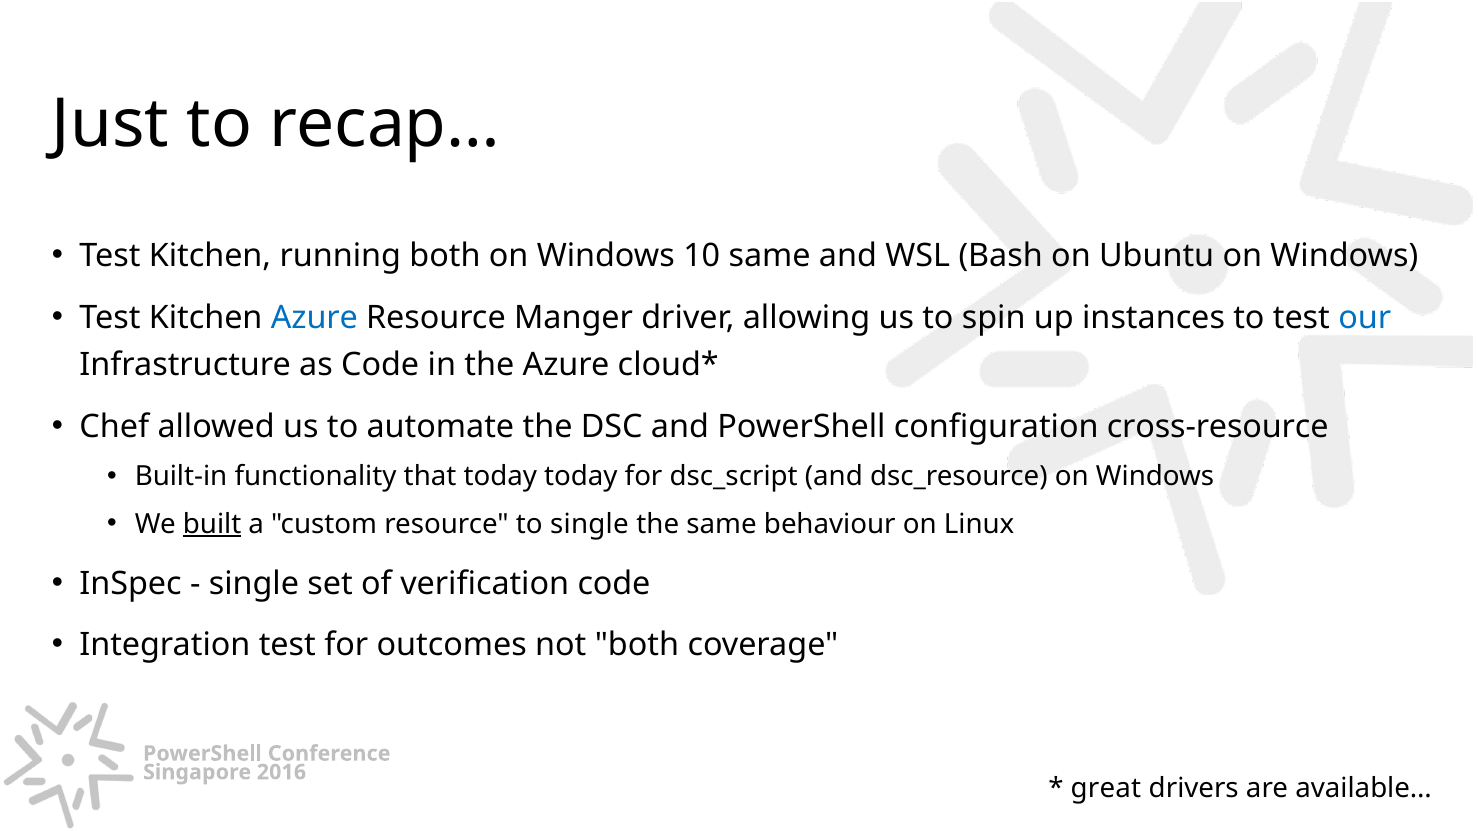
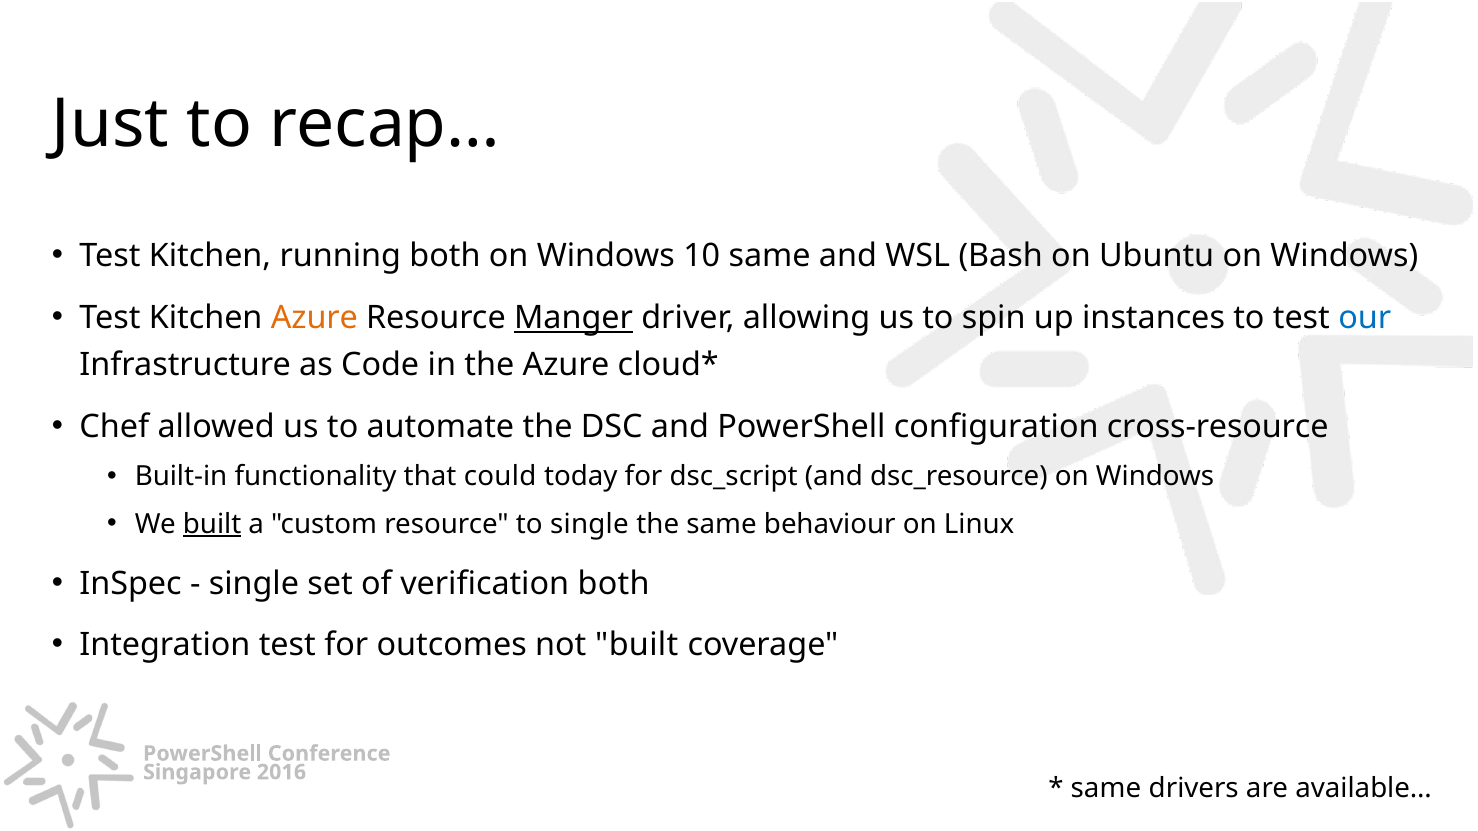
Azure colour: blue -> orange (314, 318)
Manger underline: none -> present (574, 318)
that today: today -> could (500, 477)
verification code: code -> both (614, 584)
not both: both -> built (637, 646)
great: great -> same (1106, 789)
